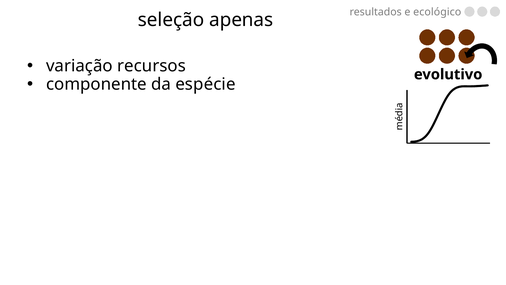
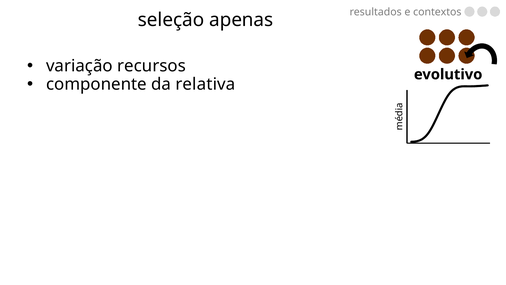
ecológico: ecológico -> contextos (437, 12)
espécie: espécie -> relativa (205, 84)
